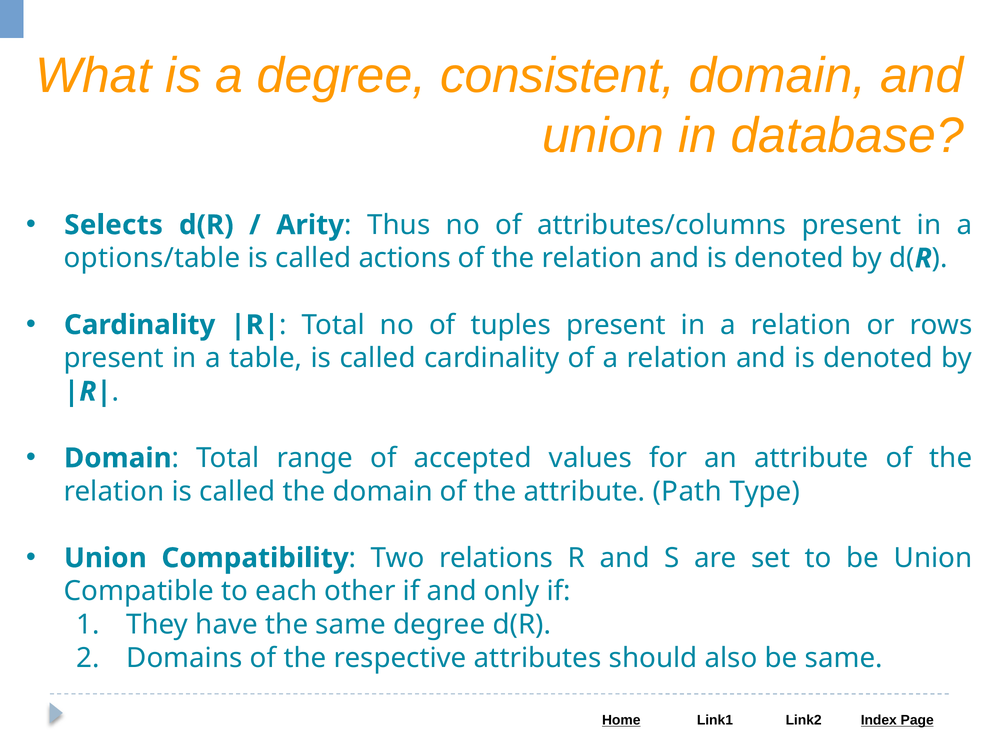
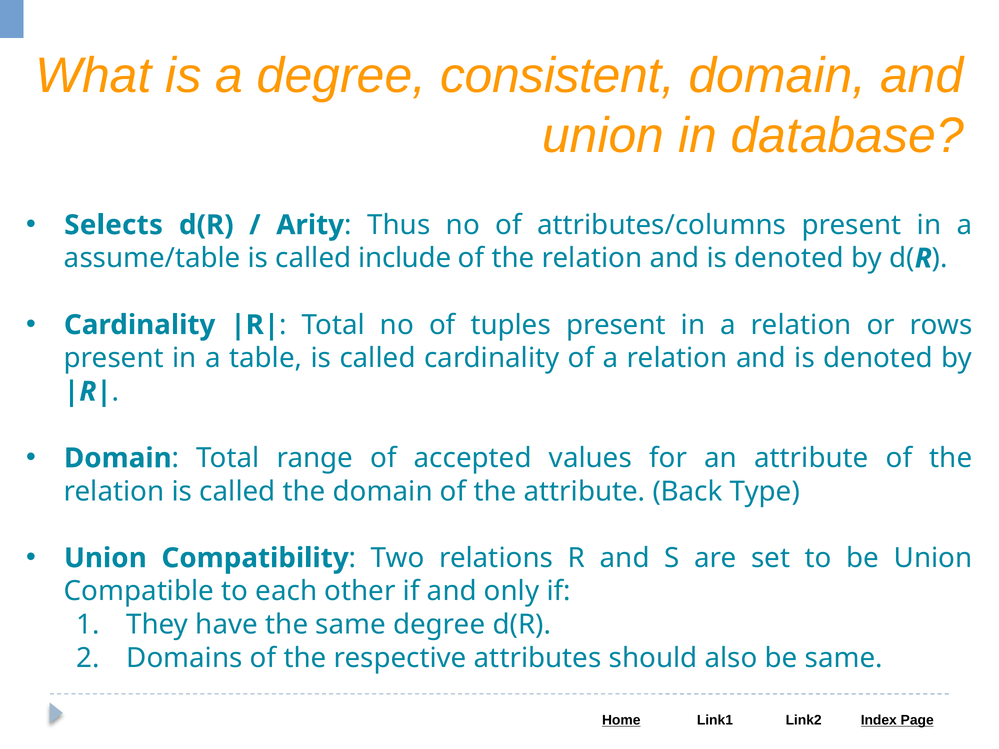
options/table: options/table -> assume/table (152, 258)
actions: actions -> include (405, 258)
Path: Path -> Back (688, 492)
